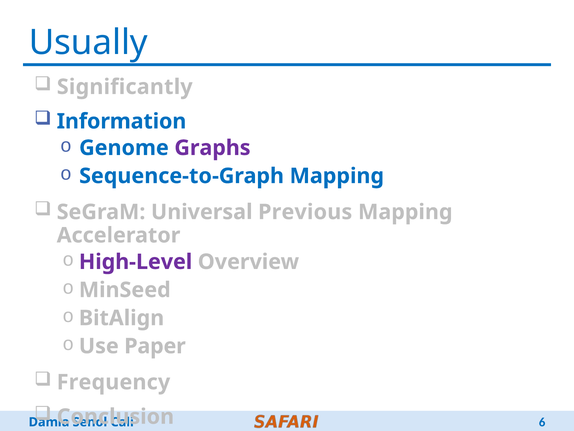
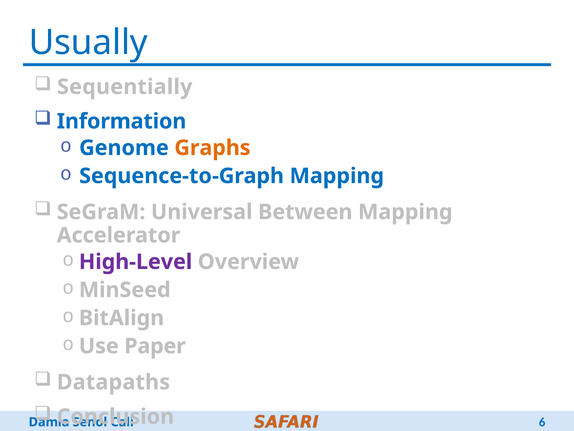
Significantly: Significantly -> Sequentially (125, 87)
Graphs colour: purple -> orange (212, 148)
Previous: Previous -> Between (305, 212)
Frequency: Frequency -> Datapaths (113, 382)
